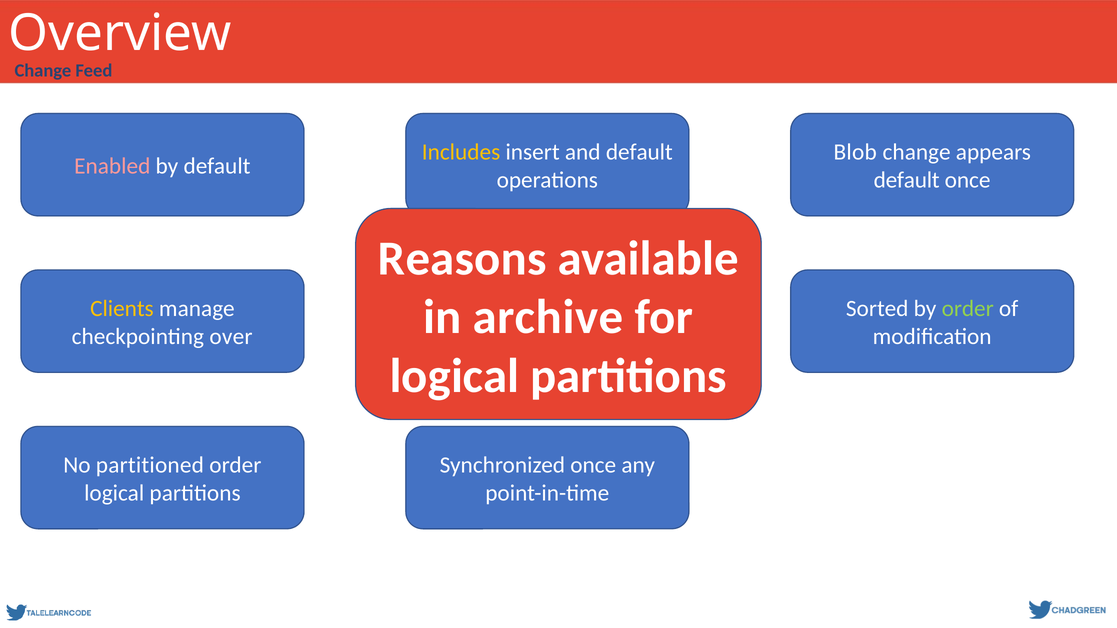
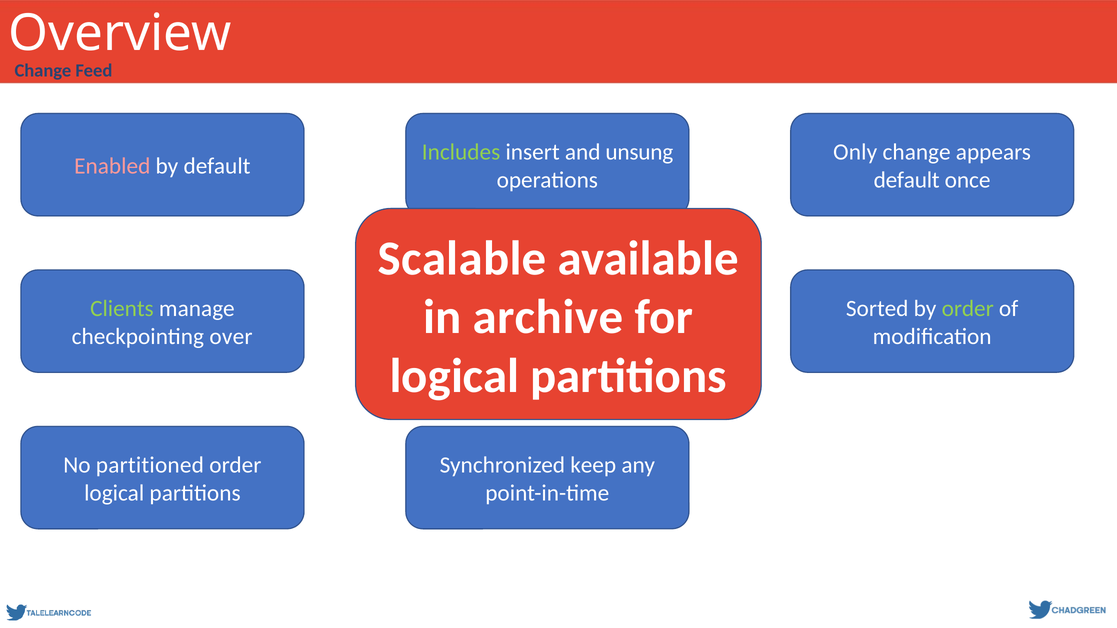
Includes colour: yellow -> light green (461, 152)
and default: default -> unsung (639, 152)
Blob: Blob -> Only (855, 152)
Reasons: Reasons -> Scalable (462, 259)
Clients colour: yellow -> light green (122, 309)
Synchronized once: once -> keep (593, 465)
